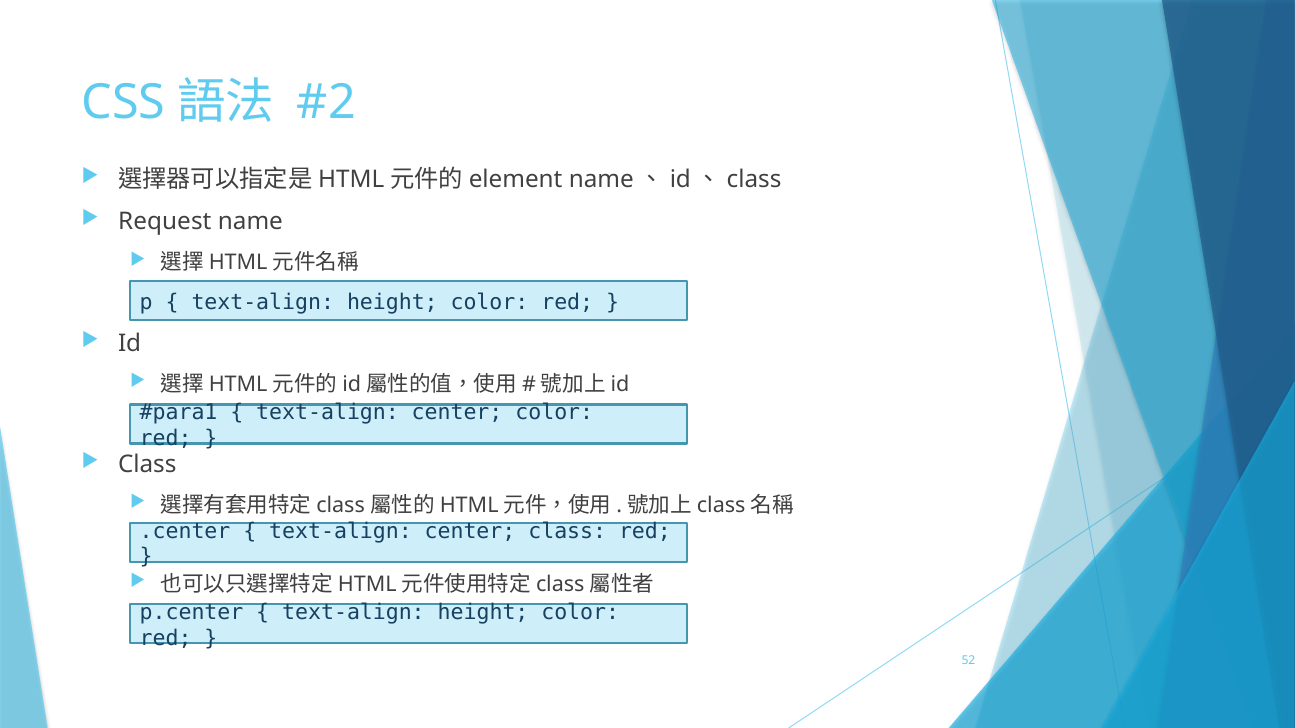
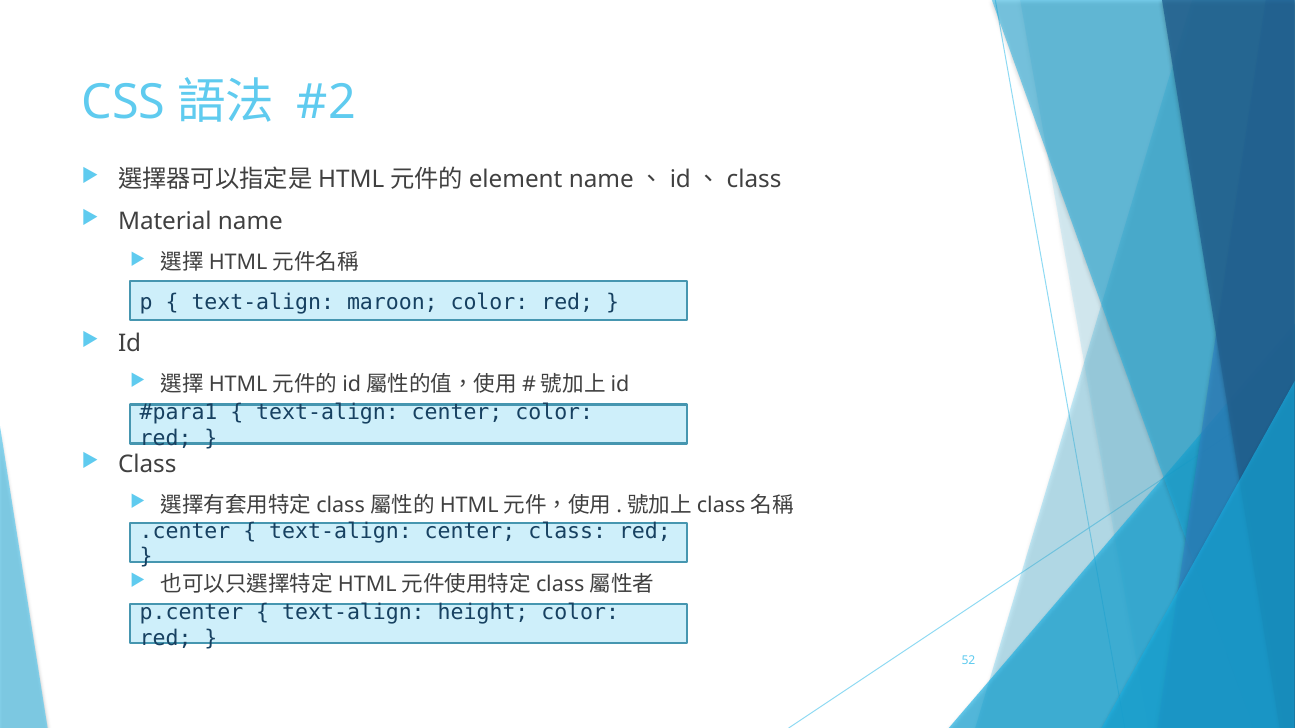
Request: Request -> Material (165, 222)
height: height -> maroon (392, 302)
